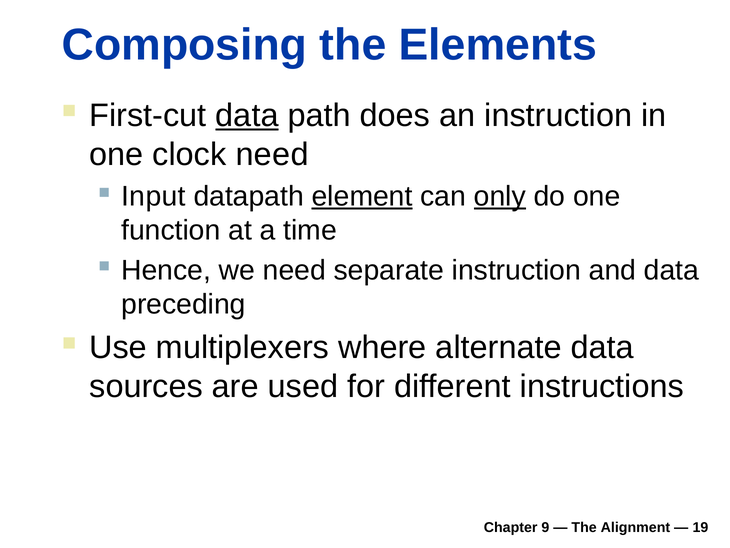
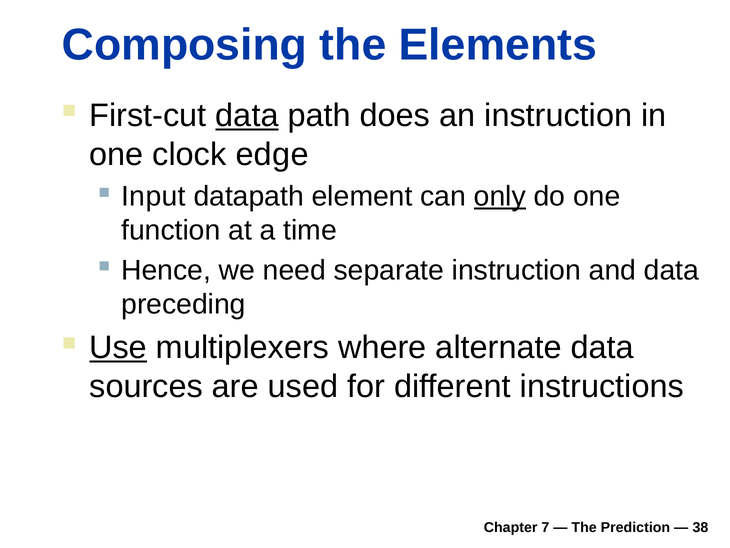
clock need: need -> edge (272, 154)
element underline: present -> none (362, 196)
Use underline: none -> present (118, 347)
9: 9 -> 7 (545, 527)
Alignment: Alignment -> Prediction (635, 527)
19: 19 -> 38 (700, 527)
